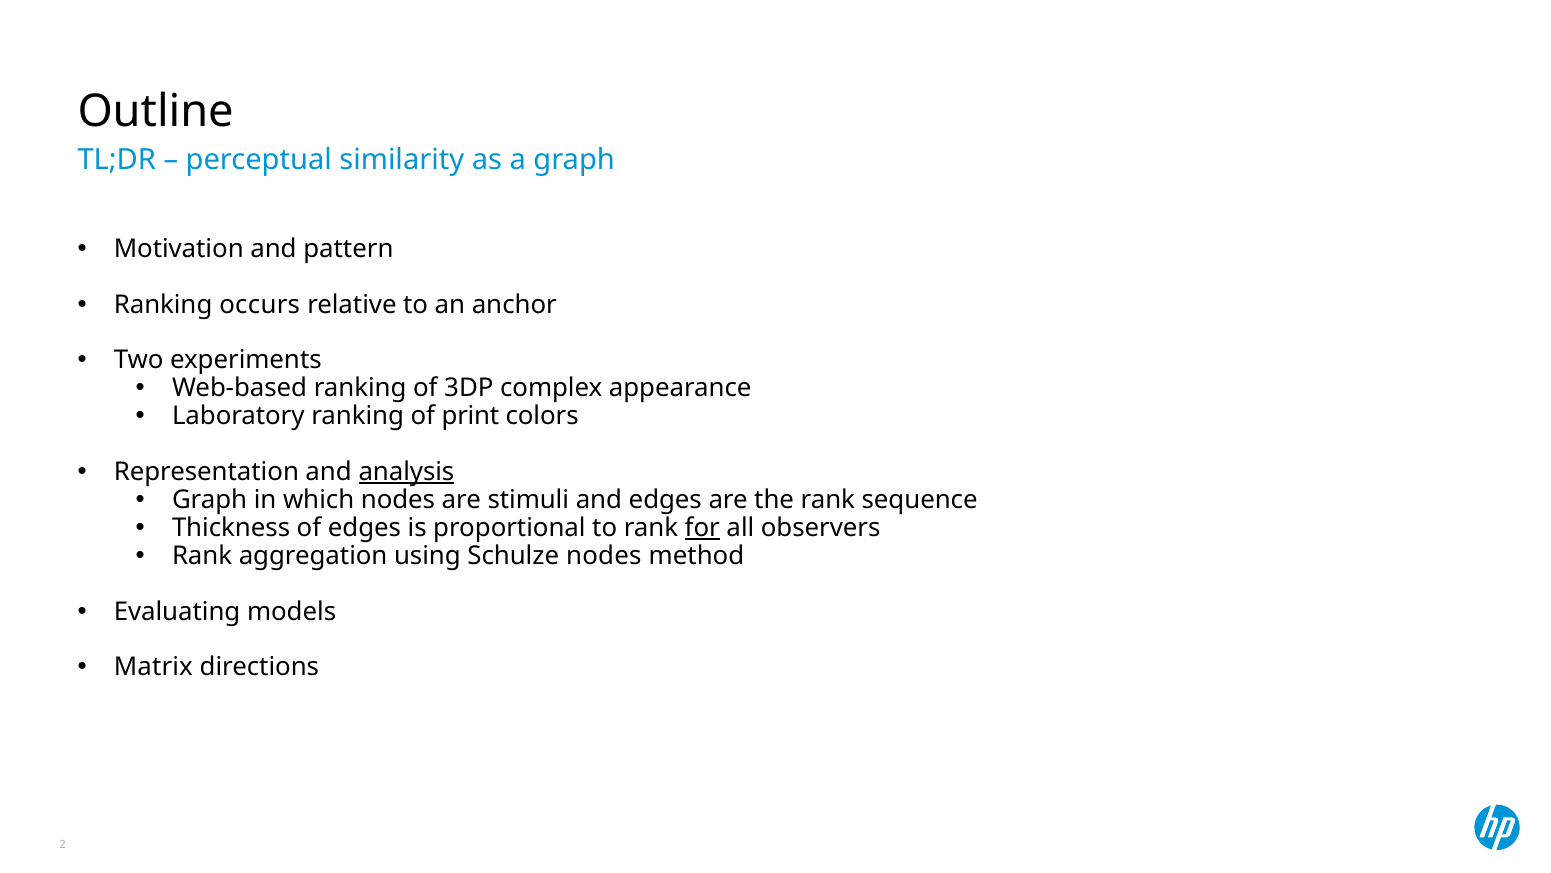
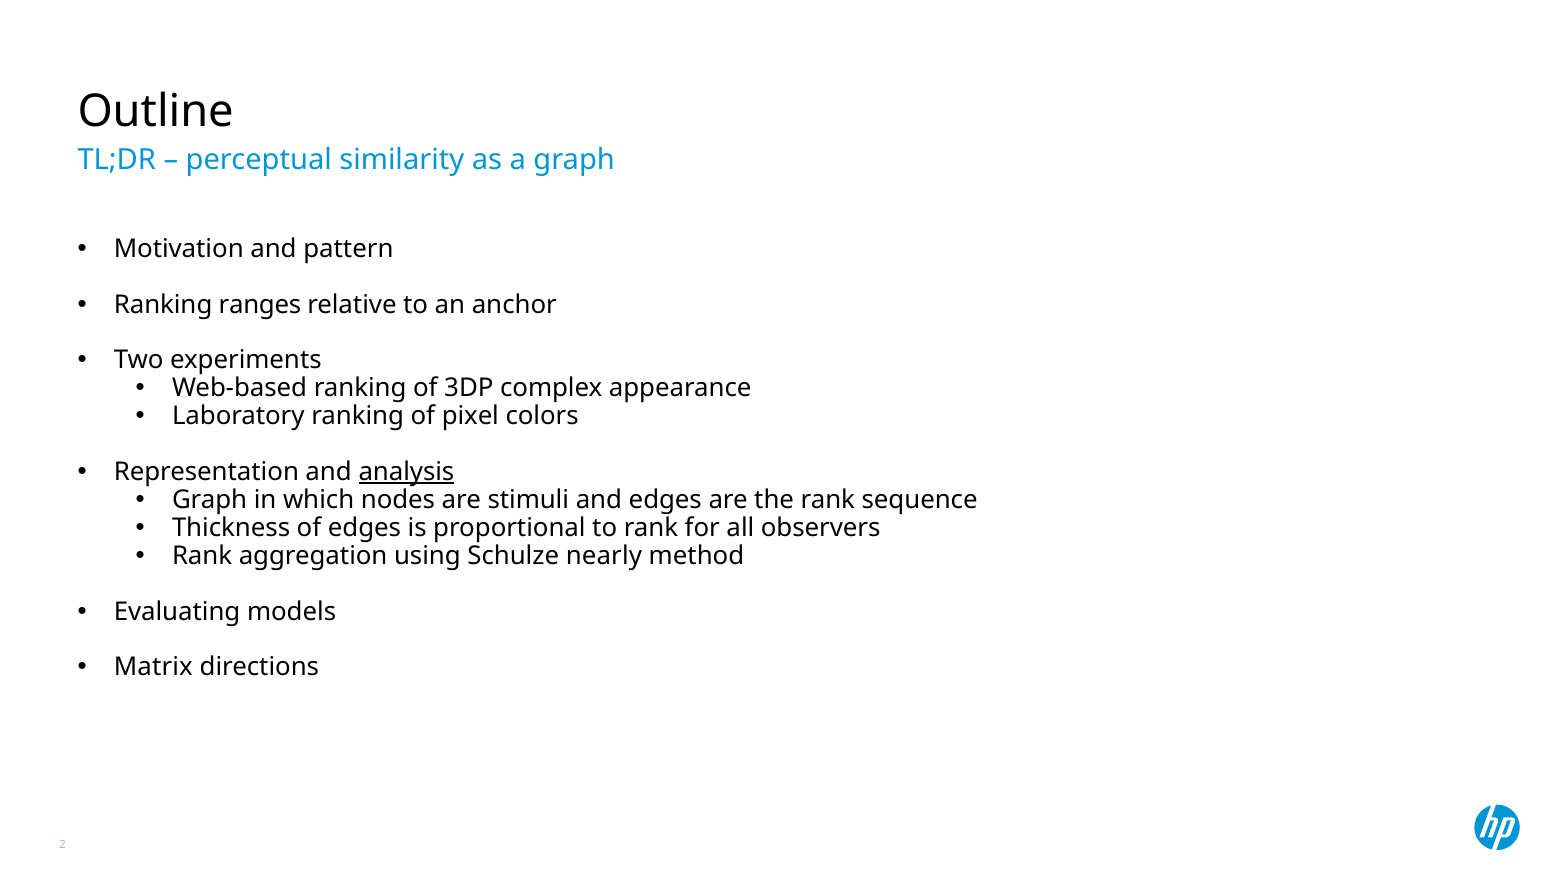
occurs: occurs -> ranges (260, 304)
print: print -> pixel (470, 416)
for underline: present -> none (702, 528)
Schulze nodes: nodes -> nearly (604, 556)
